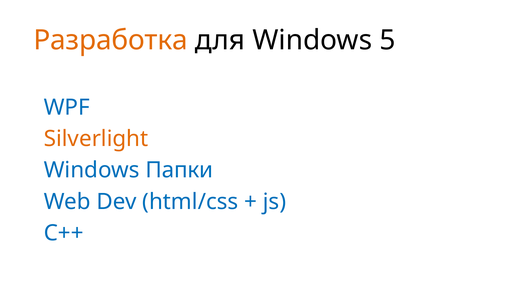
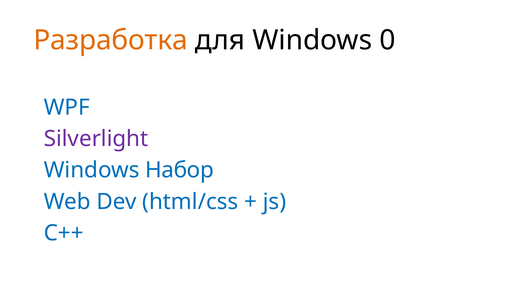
5: 5 -> 0 (387, 40)
Silverlight colour: orange -> purple (96, 139)
Папки: Папки -> Набор (179, 170)
